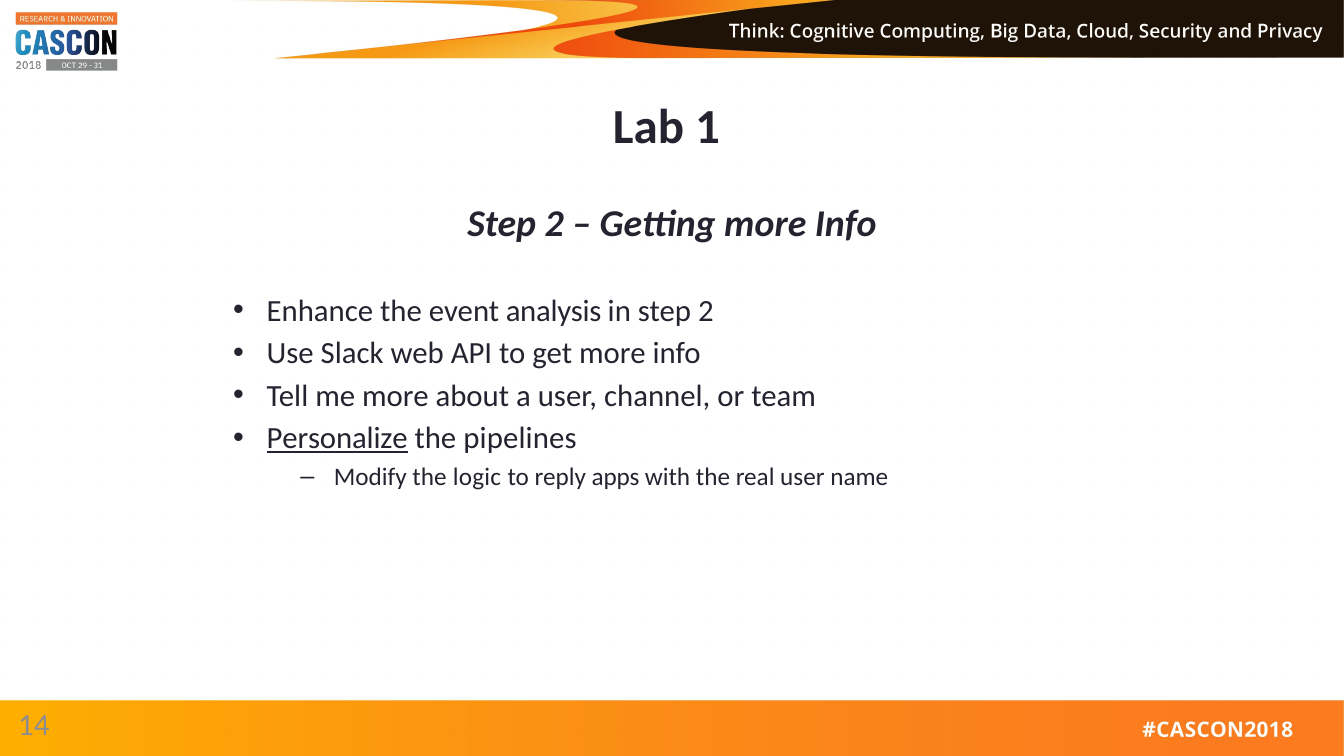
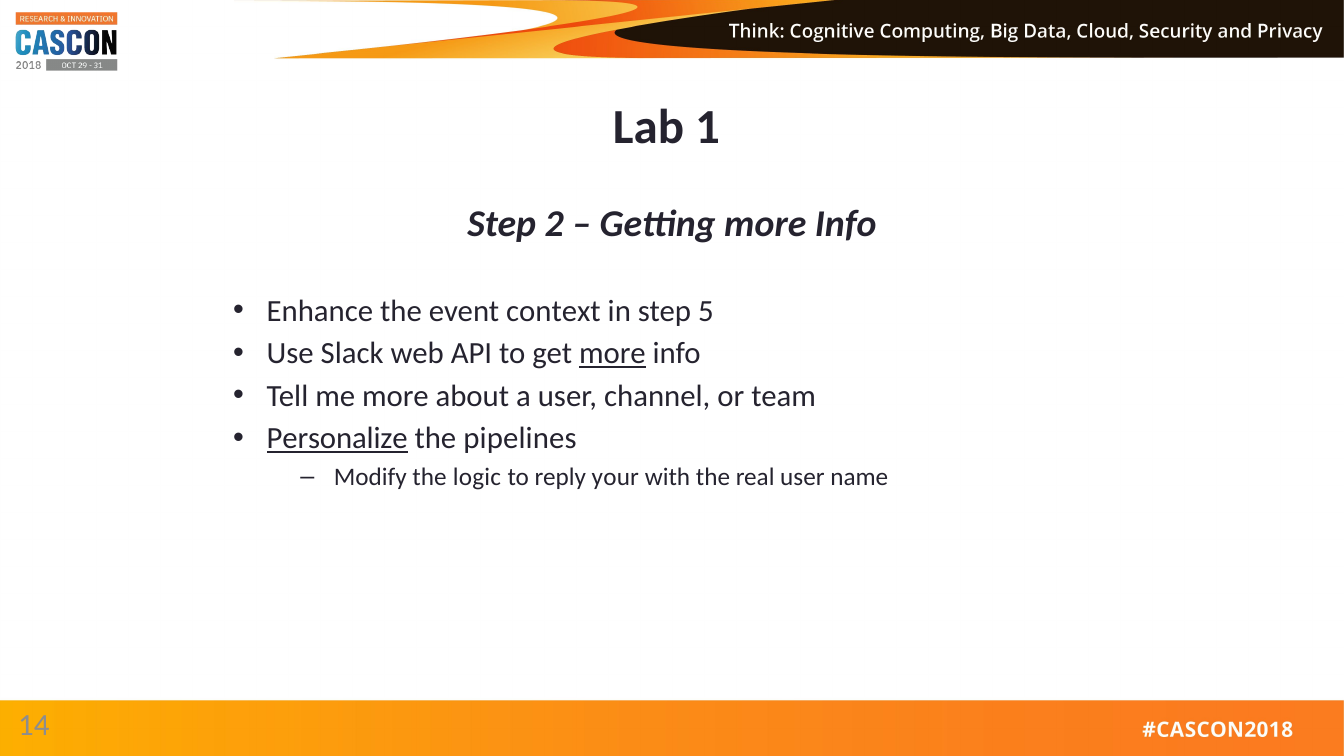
analysis: analysis -> context (553, 311)
in step 2: 2 -> 5 (706, 311)
more underline: none -> present (612, 354)
apps: apps -> your (615, 477)
